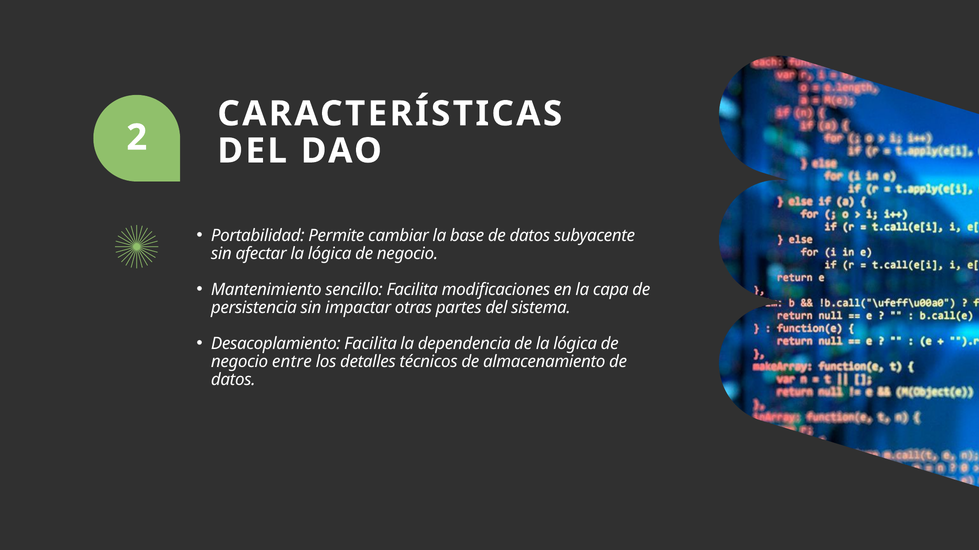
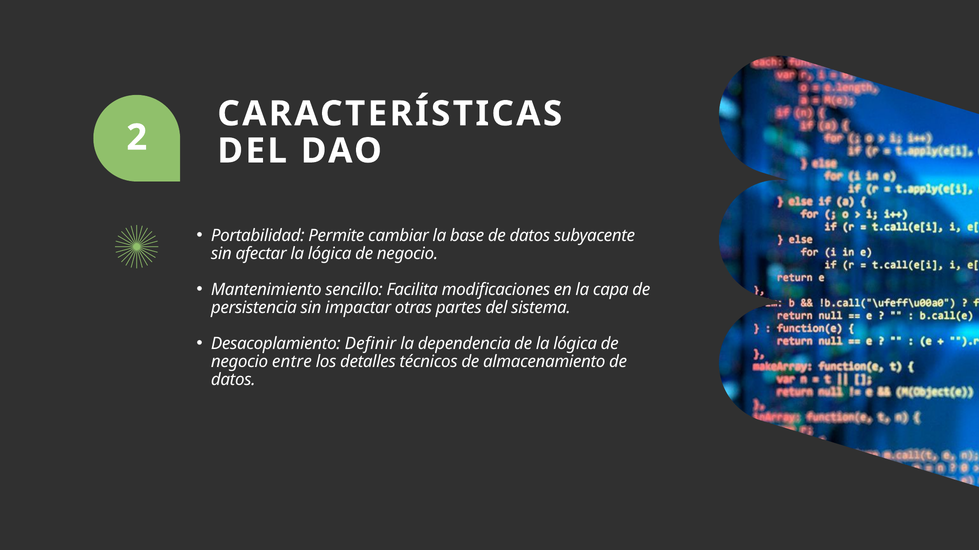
Desacoplamiento Facilita: Facilita -> Definir (370, 344)
